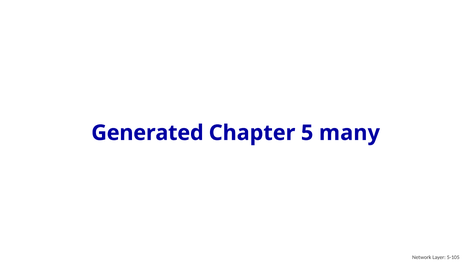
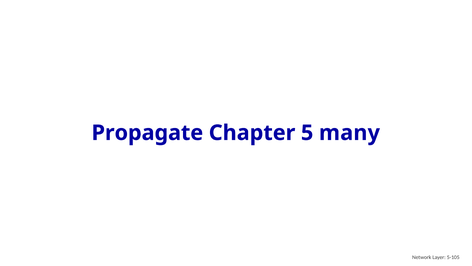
Generated: Generated -> Propagate (147, 133)
